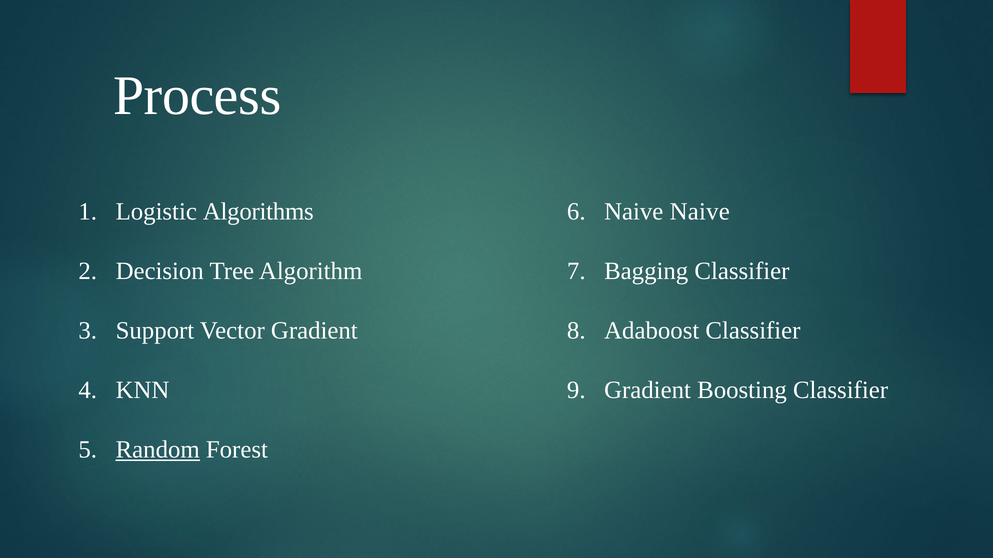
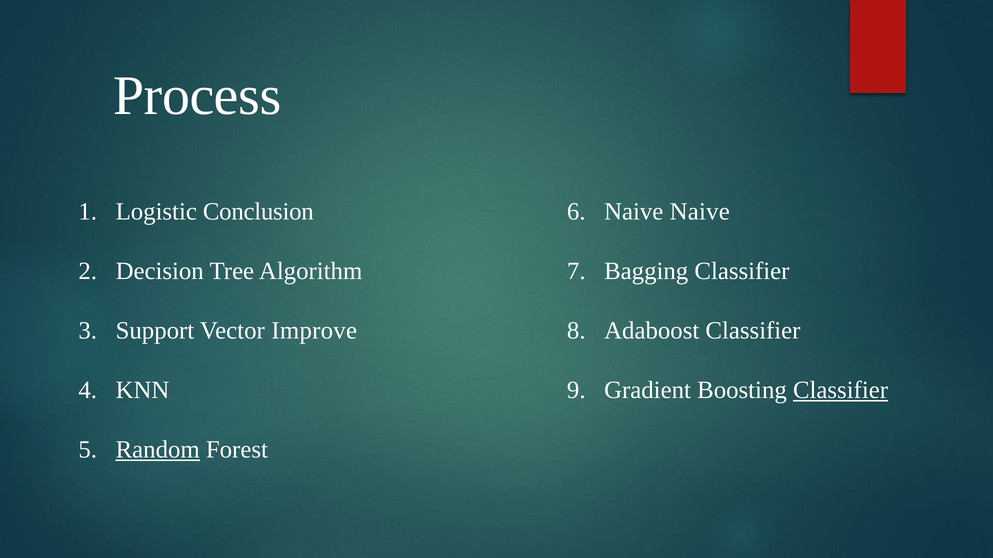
Algorithms: Algorithms -> Conclusion (258, 212)
Vector Gradient: Gradient -> Improve (314, 331)
Classifier underline: none -> present (841, 390)
